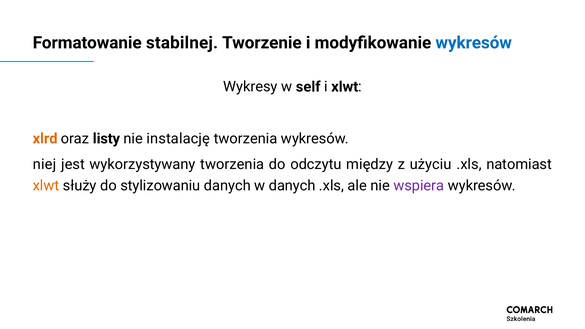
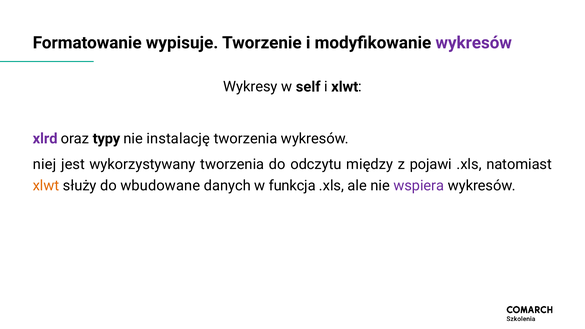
stabilnej: stabilnej -> wypisuje (182, 43)
wykresów colour: blue -> purple (474, 43)
xlrd colour: orange -> purple (45, 139)
listy: listy -> typy (106, 139)
użyciu: użyciu -> pojawi (431, 165)
stylizowaniu: stylizowaniu -> wbudowane (160, 186)
w danych: danych -> funkcja (292, 186)
